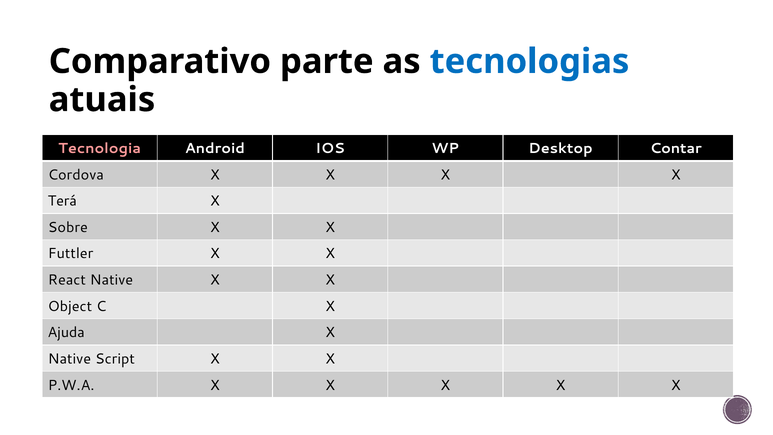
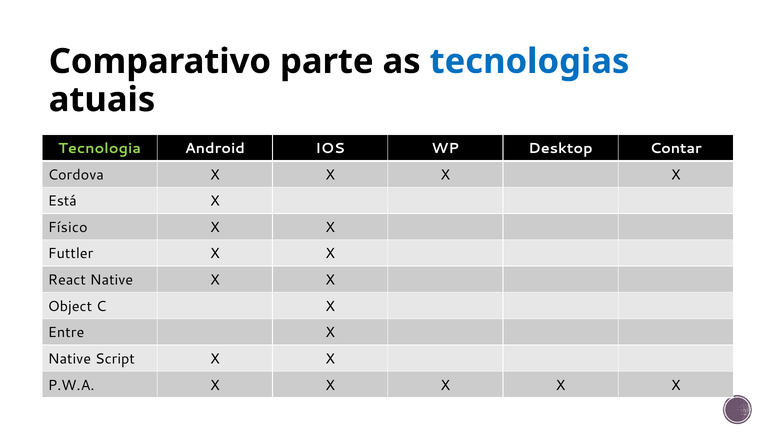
Tecnologia colour: pink -> light green (100, 148)
Terá: Terá -> Está (62, 201)
Sobre: Sobre -> Físico (68, 227)
Ajuda: Ajuda -> Entre (66, 332)
